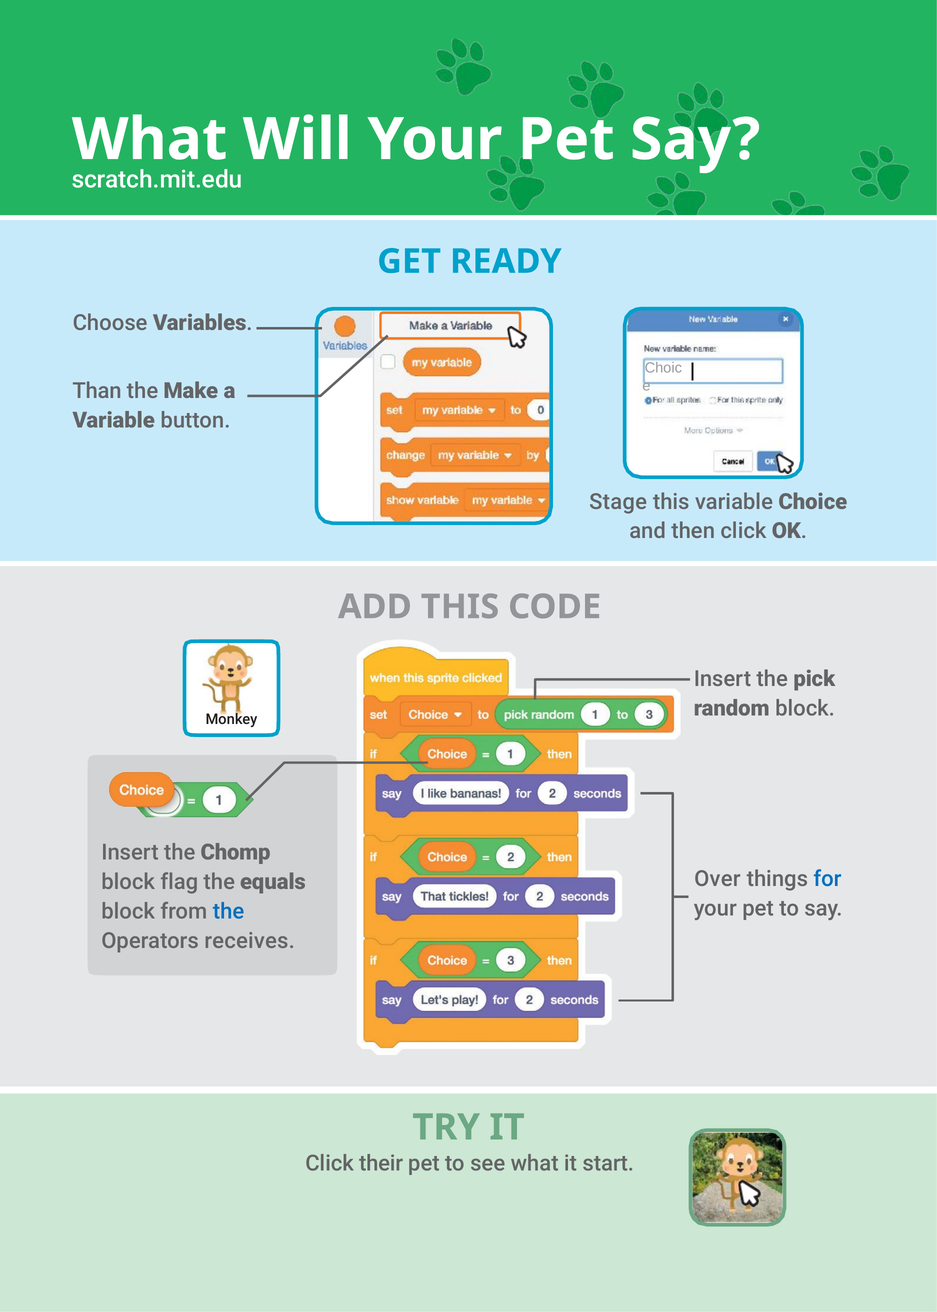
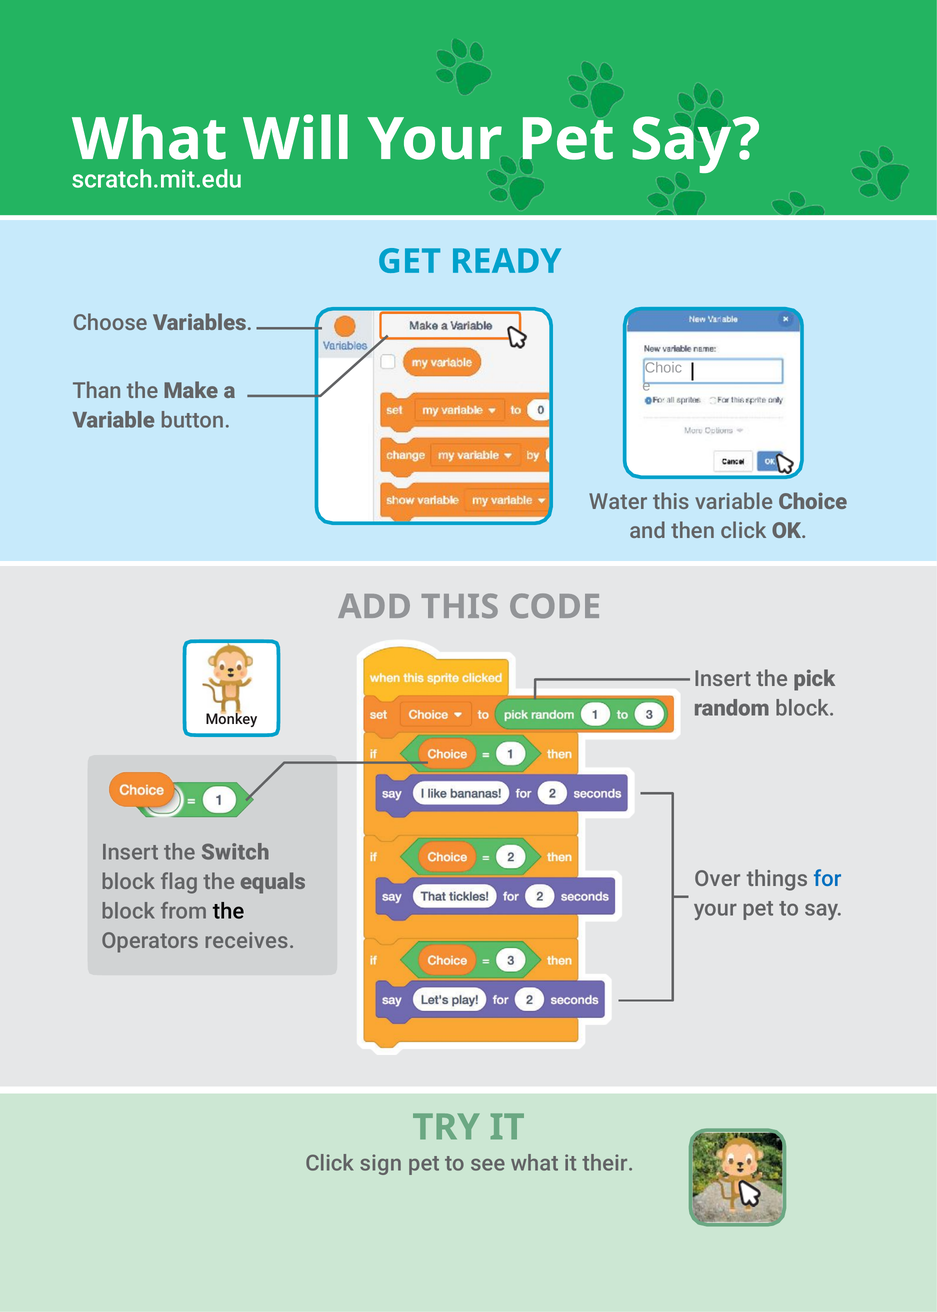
Stage: Stage -> Water (618, 502)
Chomp: Chomp -> Switch (235, 852)
the colour: blue -> black (229, 911)
their: their -> sign (381, 1163)
start: start -> their (608, 1163)
